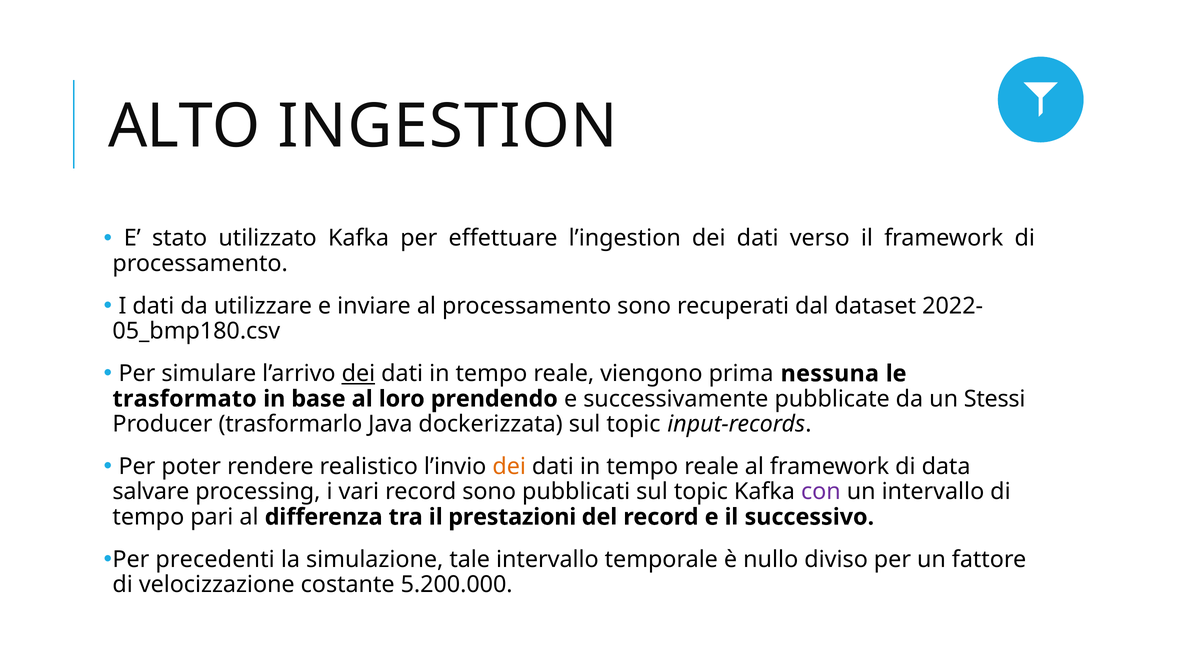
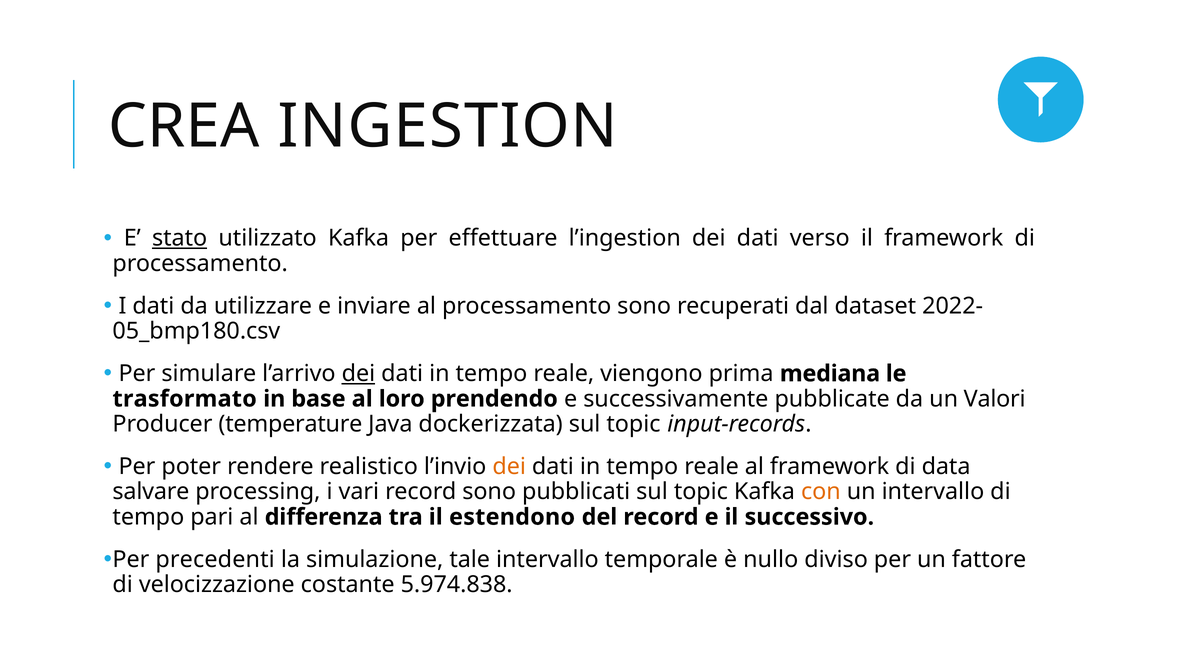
ALTO: ALTO -> CREA (184, 127)
stato underline: none -> present (180, 238)
nessuna: nessuna -> mediana (830, 374)
Stessi: Stessi -> Valori (995, 399)
trasformarlo: trasformarlo -> temperature (290, 424)
con colour: purple -> orange (821, 492)
prestazioni: prestazioni -> estendono (512, 517)
5.200.000: 5.200.000 -> 5.974.838 (457, 585)
